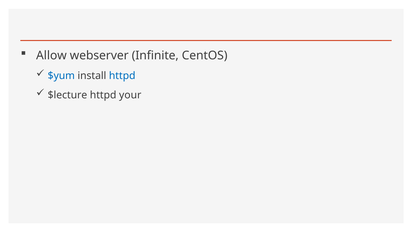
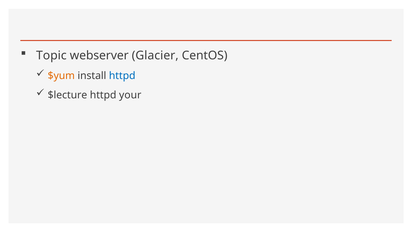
Allow: Allow -> Topic (51, 55)
Infinite: Infinite -> Glacier (155, 55)
$yum colour: blue -> orange (61, 76)
